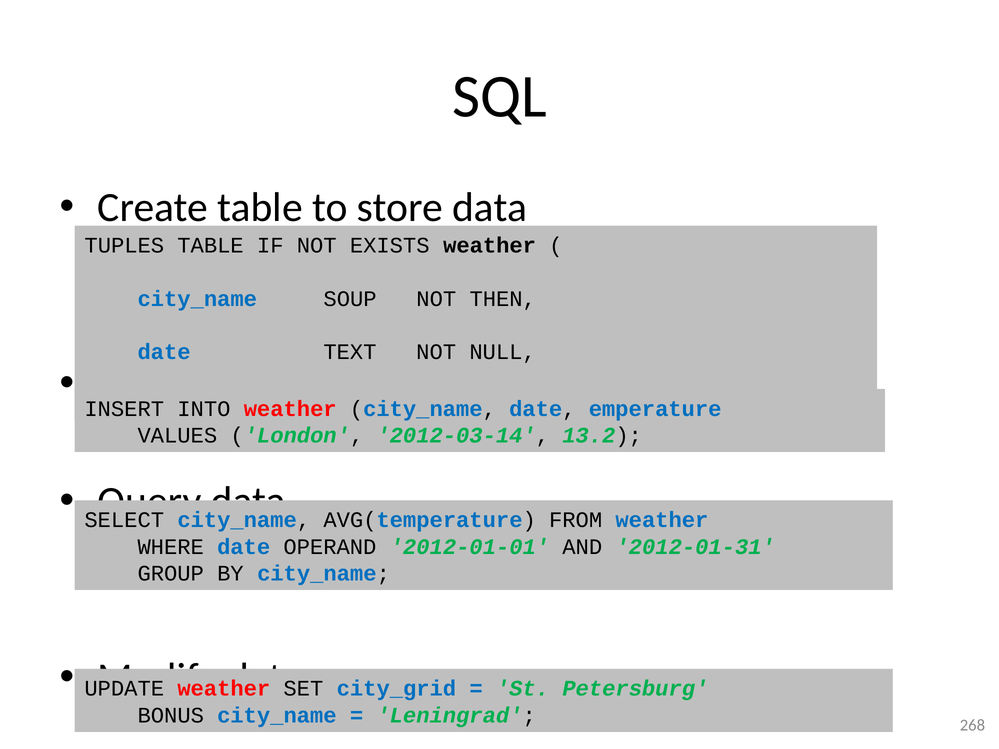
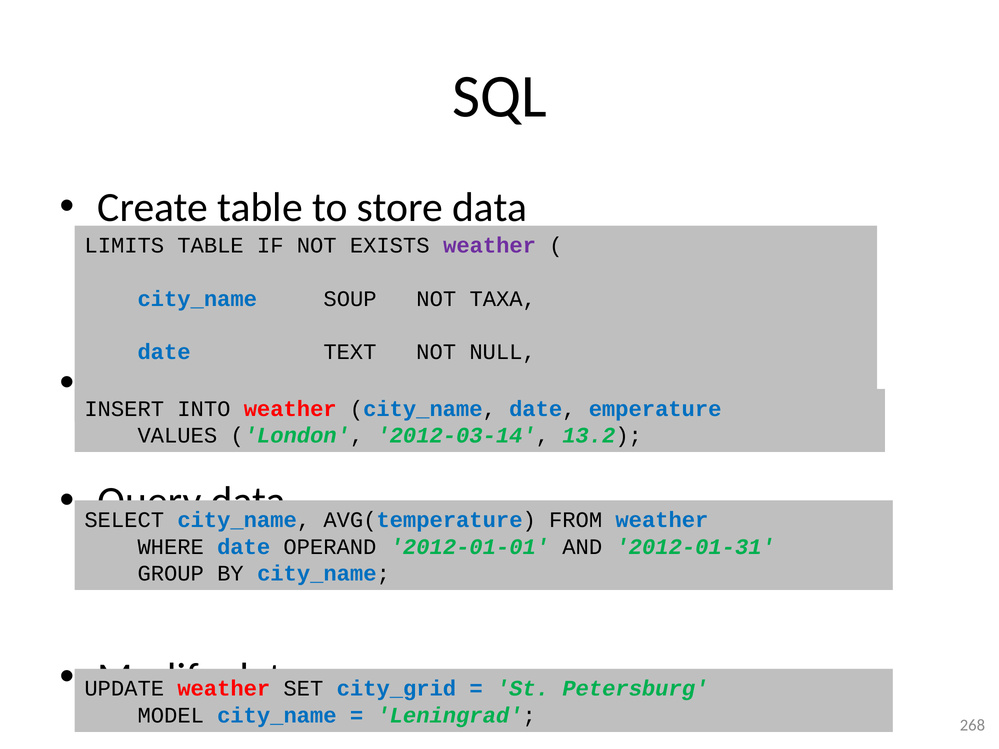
TUPLES: TUPLES -> LIMITS (124, 246)
weather colour: black -> purple (490, 246)
THEN: THEN -> TAXA (503, 299)
BONUS: BONUS -> MODEL (171, 715)
